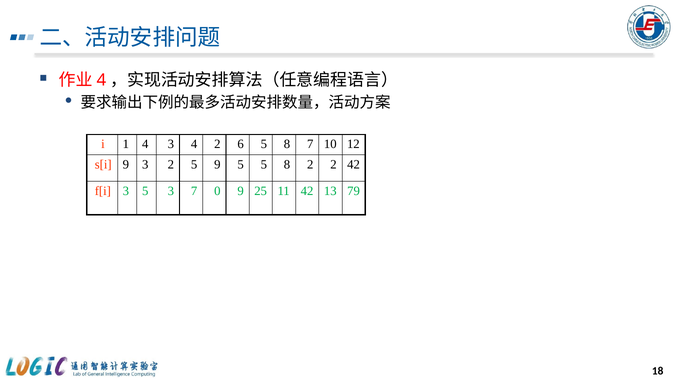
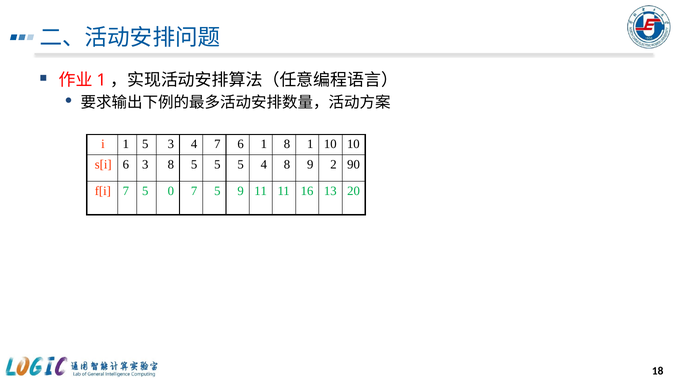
4: 4 -> 1 (101, 80)
1 4: 4 -> 5 (145, 144)
4 2: 2 -> 7 (217, 144)
6 5: 5 -> 1 (264, 144)
8 7: 7 -> 1 (310, 144)
10 12: 12 -> 10 (353, 144)
s[i 9: 9 -> 6 (126, 164)
3 2: 2 -> 8 (171, 164)
9: 9 -> 5 (217, 164)
5 5: 5 -> 4 (264, 164)
8 2: 2 -> 9 (310, 164)
2 42: 42 -> 90 (354, 164)
f[i 3: 3 -> 7 (126, 191)
5 3: 3 -> 0 (171, 191)
0: 0 -> 5 (217, 191)
9 25: 25 -> 11 (261, 191)
11 42: 42 -> 16 (307, 191)
79: 79 -> 20 (354, 191)
